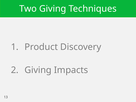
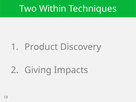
Two Giving: Giving -> Within (53, 9)
